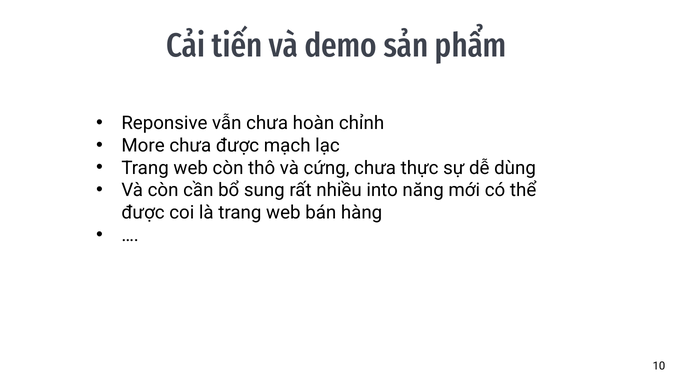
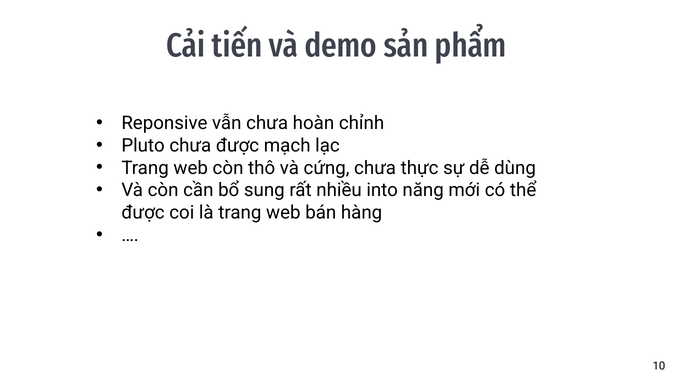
More: More -> Pluto (143, 146)
